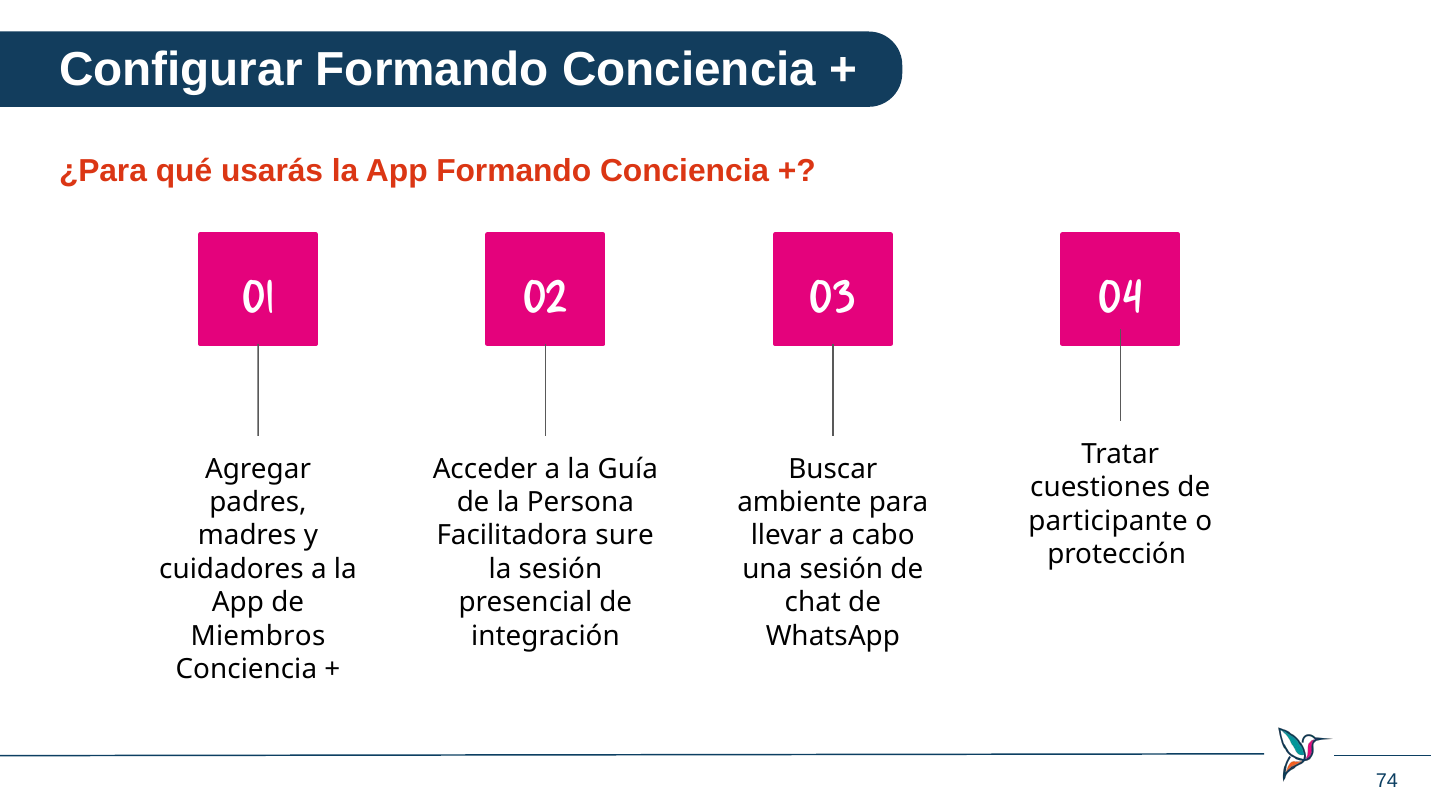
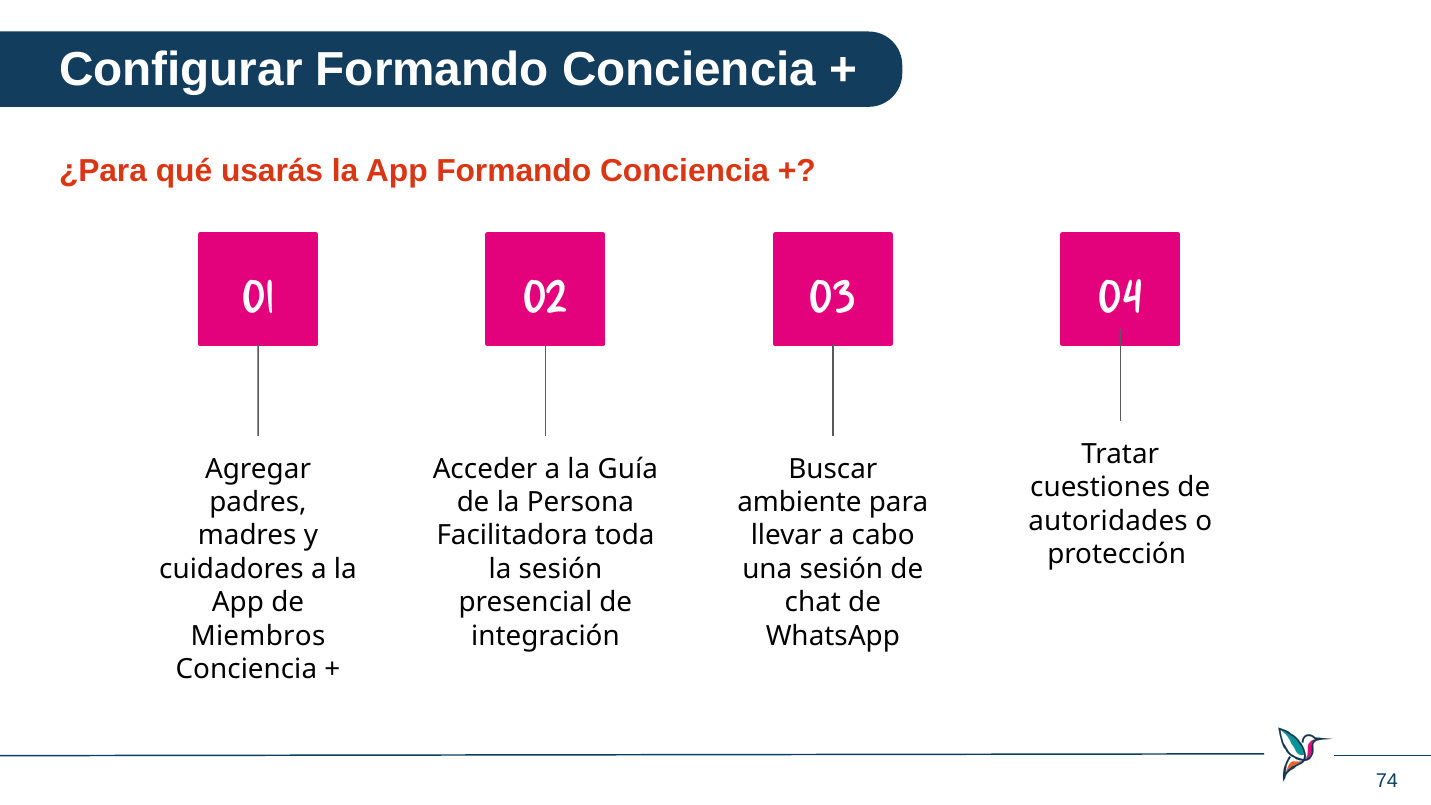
participante: participante -> autoridades (1108, 521)
sure: sure -> toda (625, 536)
